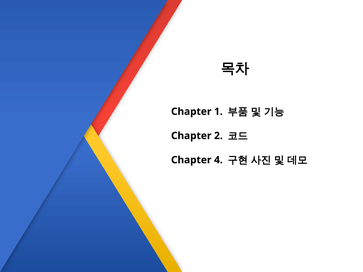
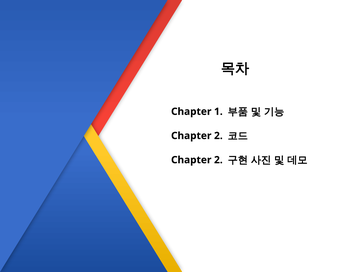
4: 4 -> 2 (218, 160)
